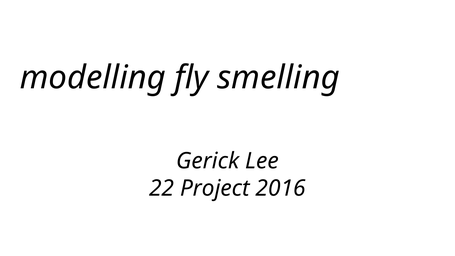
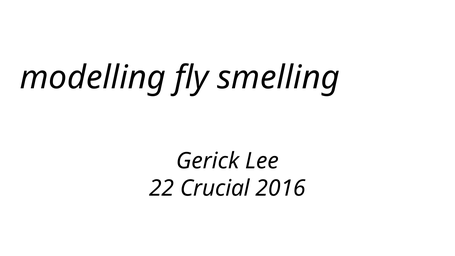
Project: Project -> Crucial (215, 188)
